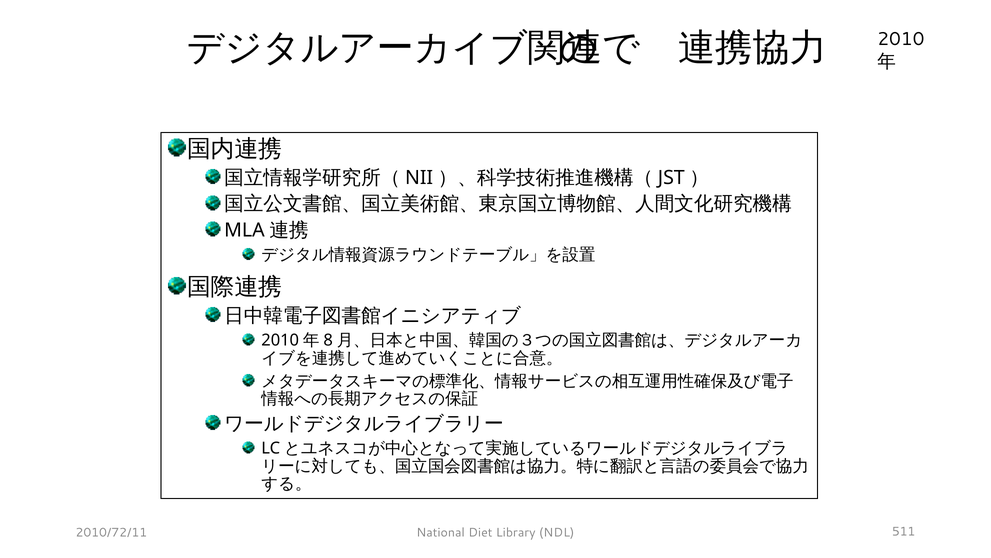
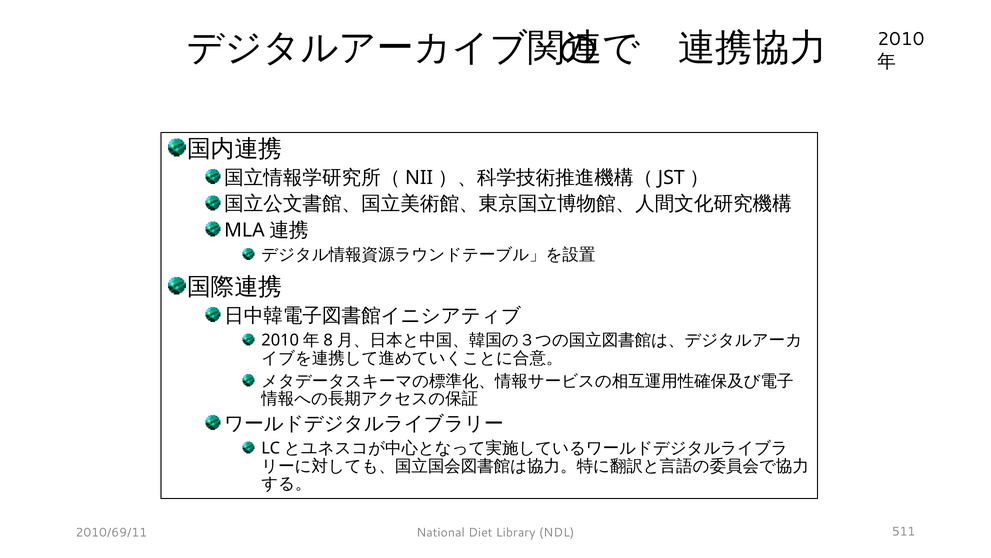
2010/72/11: 2010/72/11 -> 2010/69/11 (111, 532)
